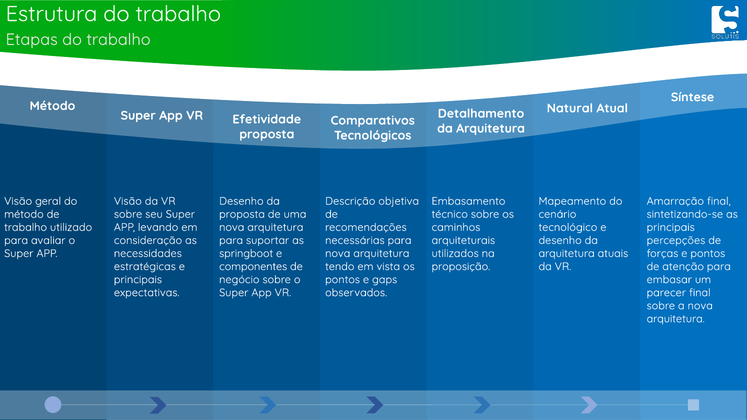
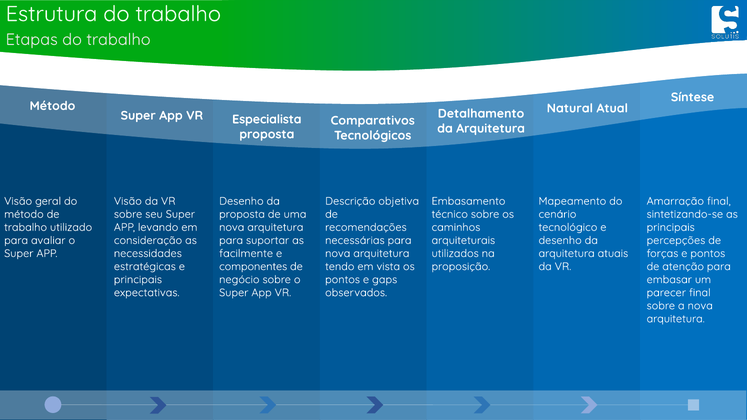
Efetividade: Efetividade -> Especialista (267, 119)
springboot: springboot -> facilmente (246, 254)
